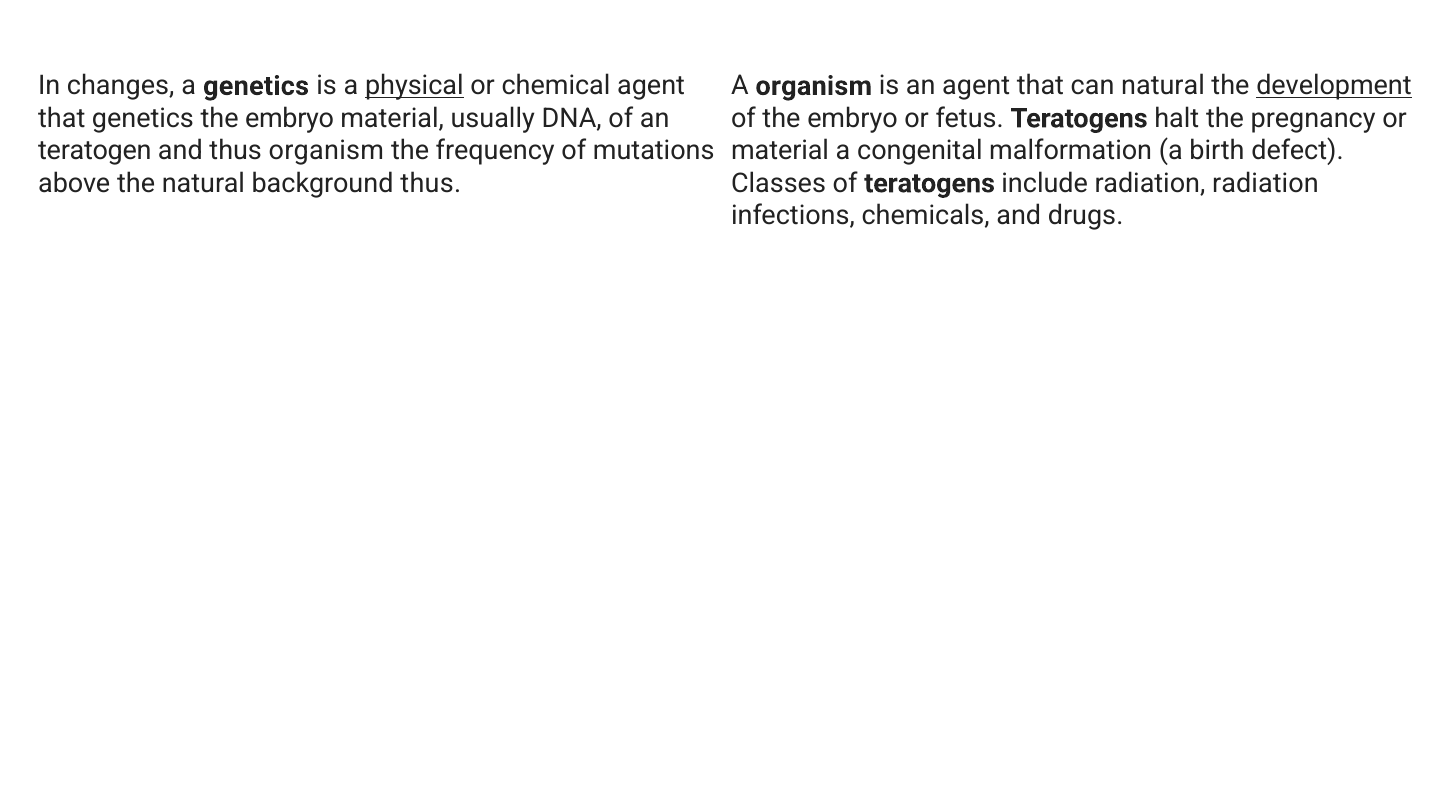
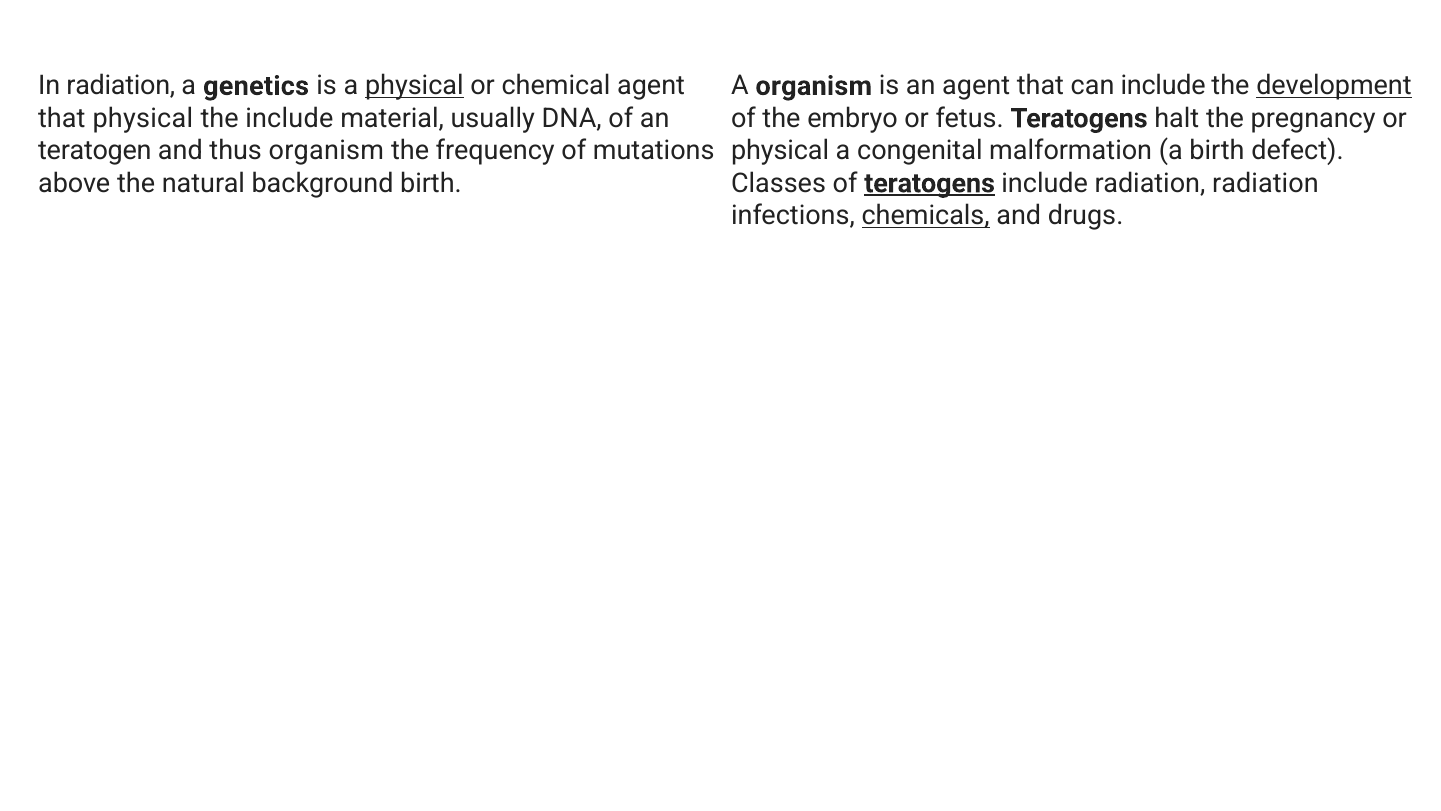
In changes: changes -> radiation (121, 86)
can natural: natural -> include (1163, 86)
that genetics: genetics -> physical (143, 118)
embryo: embryo -> include (289, 118)
material: material -> physical (780, 151)
background thus: thus -> birth (431, 183)
teratogens underline: none -> present (930, 183)
chemicals underline: none -> present (926, 216)
